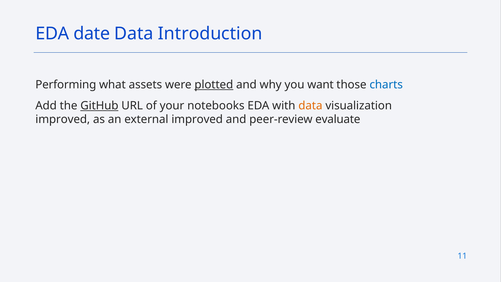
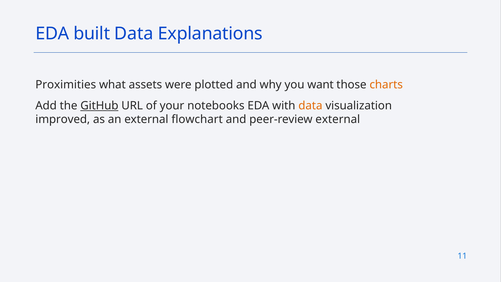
date: date -> built (92, 33)
Introduction: Introduction -> Explanations (210, 33)
Performing: Performing -> Proximities (66, 85)
plotted underline: present -> none (214, 85)
charts colour: blue -> orange (386, 85)
external improved: improved -> flowchart (197, 119)
peer-review evaluate: evaluate -> external (338, 119)
